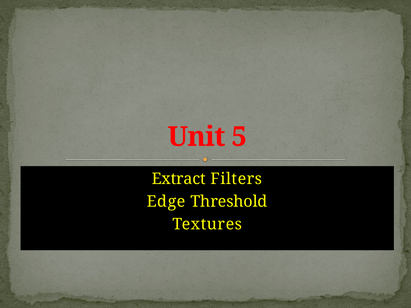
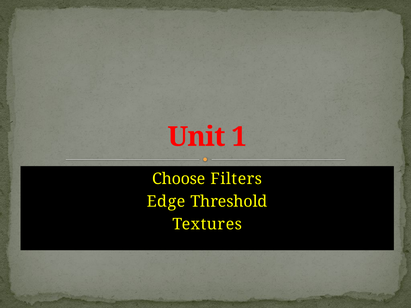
5: 5 -> 1 (239, 137)
Extract: Extract -> Choose (179, 179)
